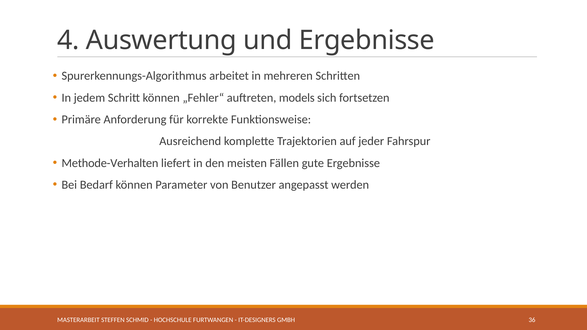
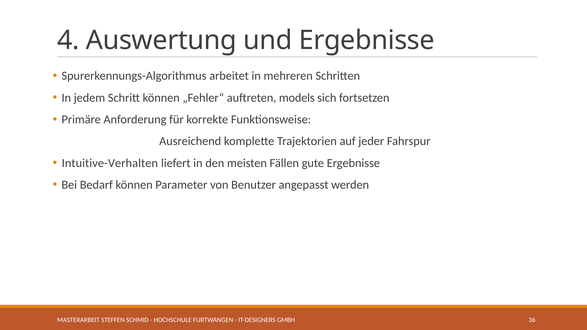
Methode-Verhalten: Methode-Verhalten -> Intuitive-Verhalten (110, 163)
